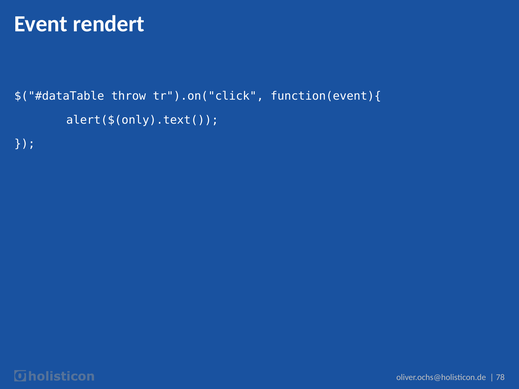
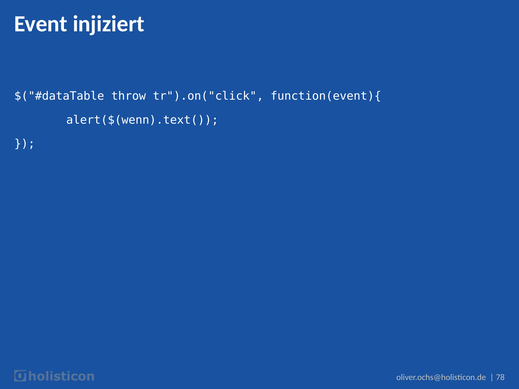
rendert: rendert -> injiziert (109, 24)
alert($(only).text(: alert($(only).text( -> alert($(wenn).text( (142, 120)
